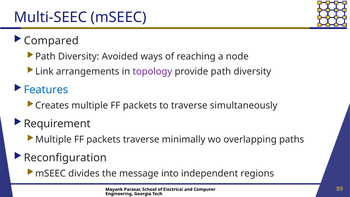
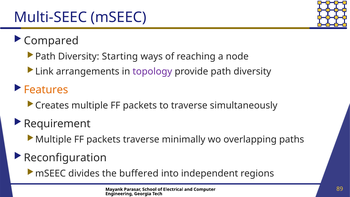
Avoided: Avoided -> Starting (120, 56)
Features colour: blue -> orange (46, 90)
message: message -> buffered (139, 173)
